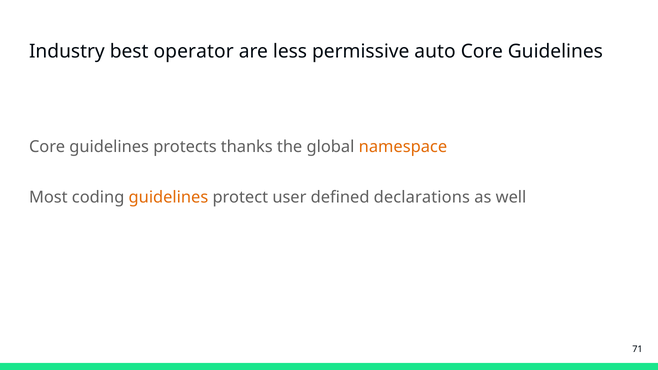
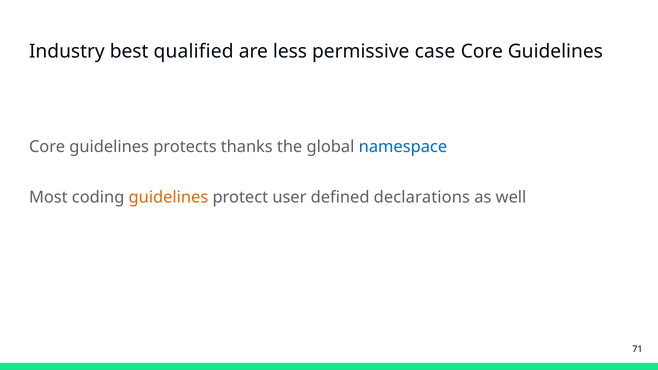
operator: operator -> qualified (194, 51)
auto: auto -> case (435, 51)
namespace colour: orange -> blue (403, 147)
